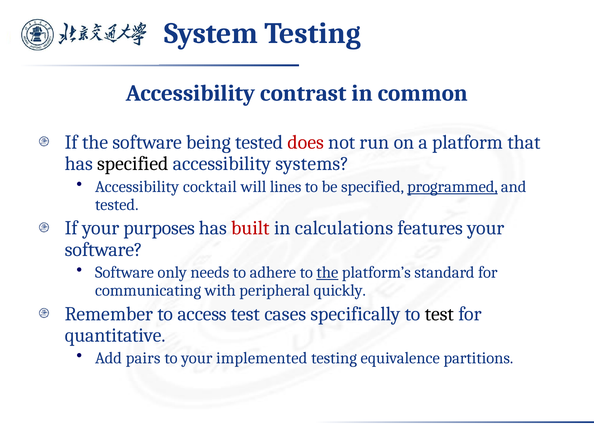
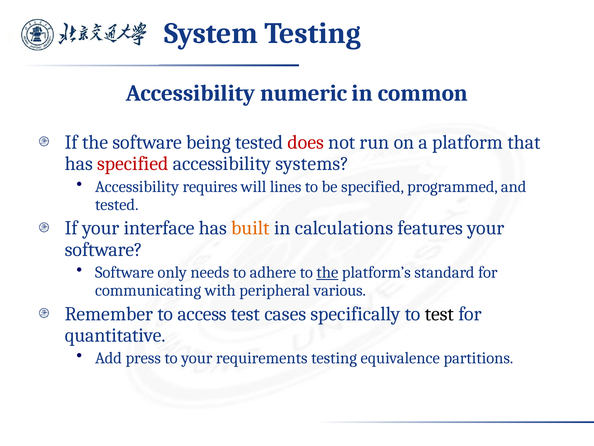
contrast: contrast -> numeric (304, 93)
specified colour: black -> red (133, 164)
cocktail: cocktail -> requires (210, 187)
programmed underline: present -> none (452, 187)
purposes: purposes -> interface (159, 228)
built colour: red -> orange (250, 228)
quickly: quickly -> various (340, 290)
pairs: pairs -> press (143, 358)
implemented: implemented -> requirements (262, 358)
